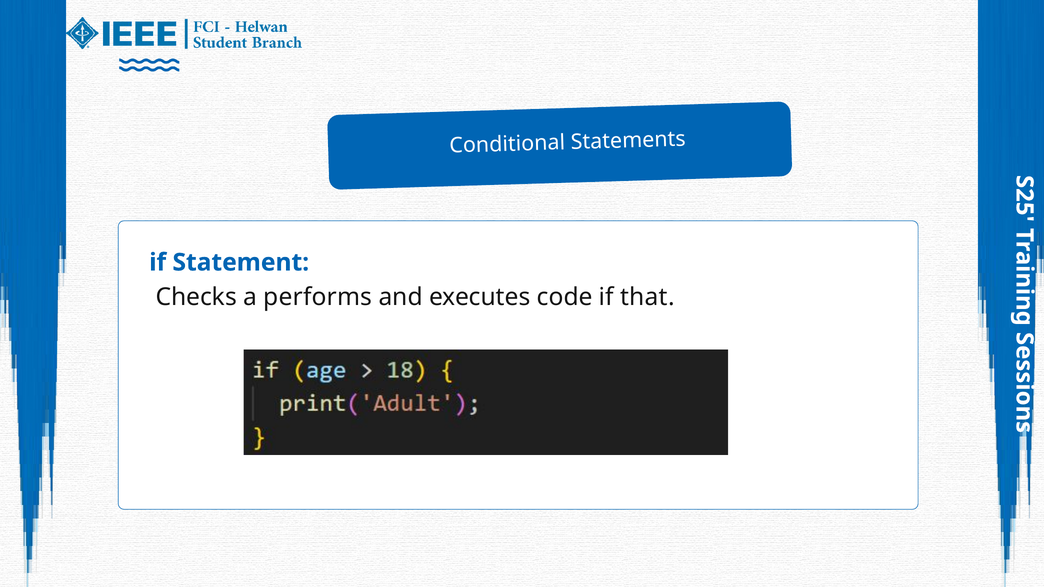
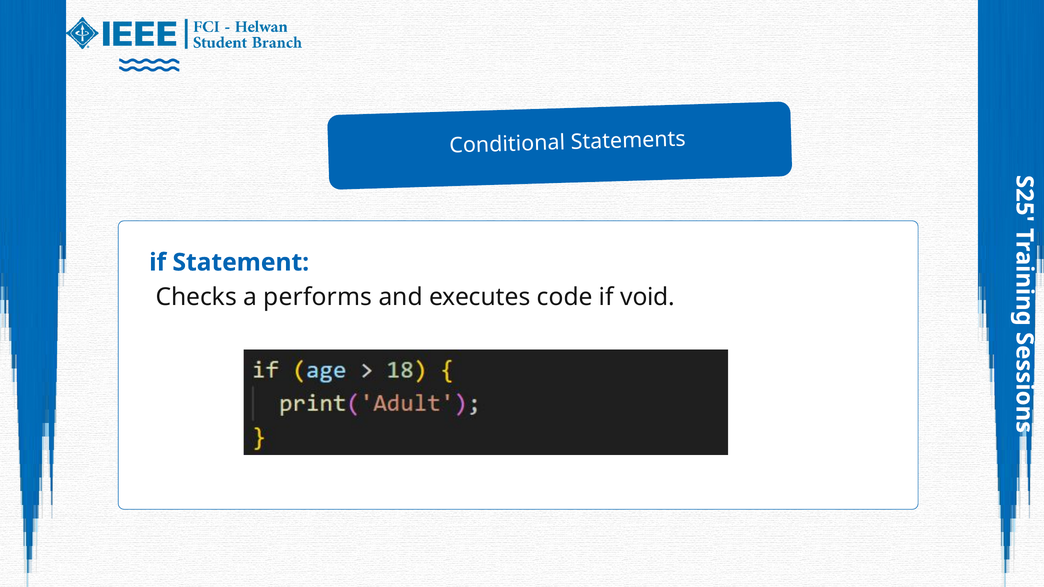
that: that -> void (648, 297)
